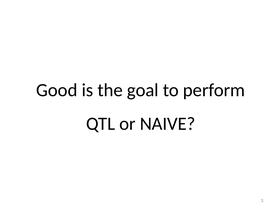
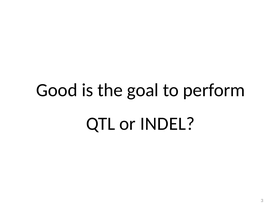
NAIVE: NAIVE -> INDEL (167, 124)
